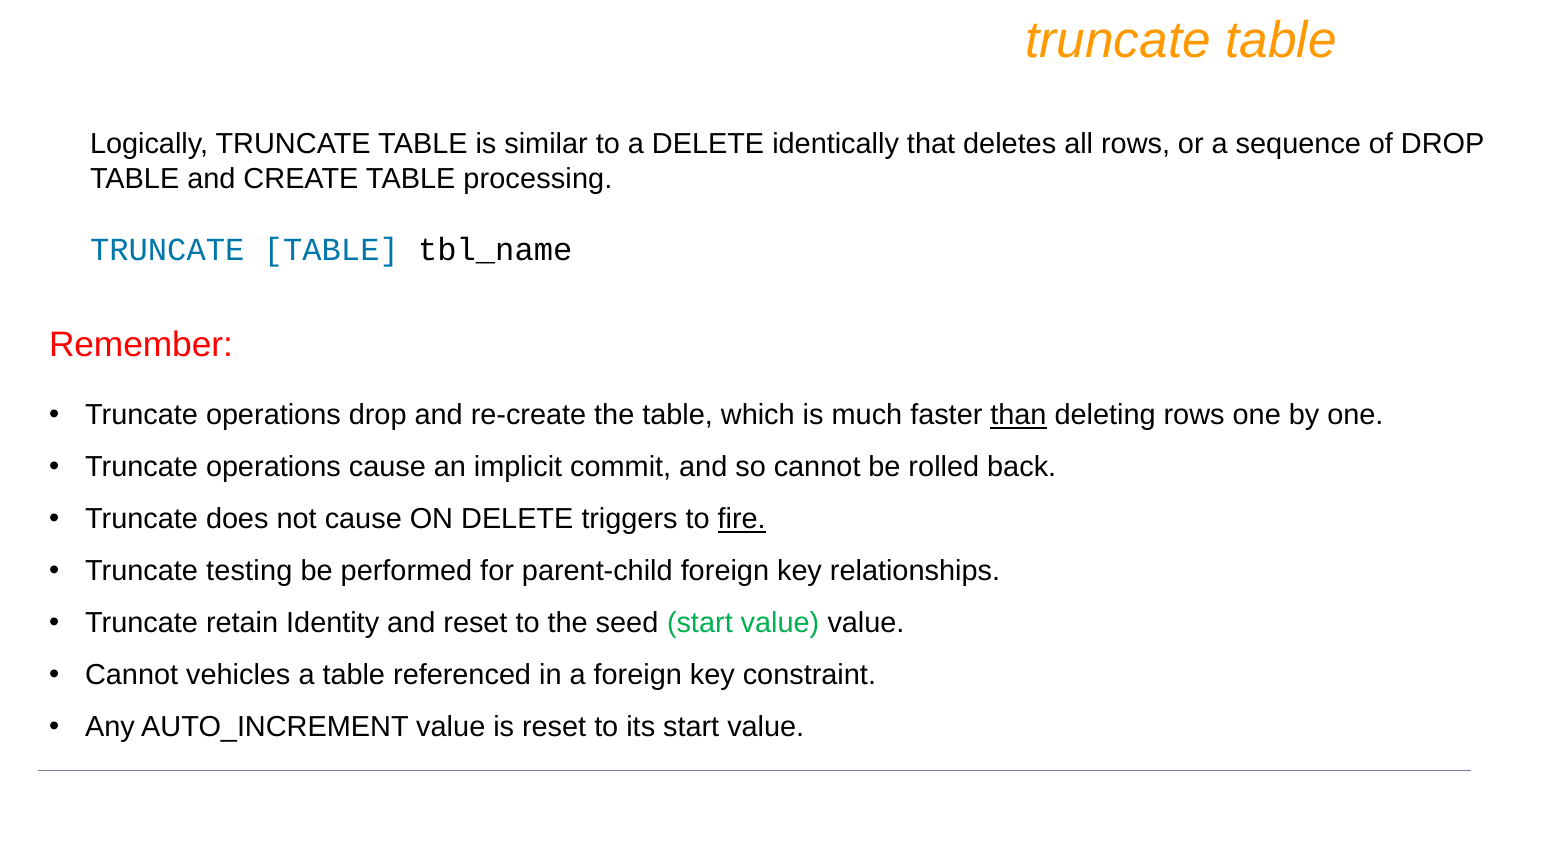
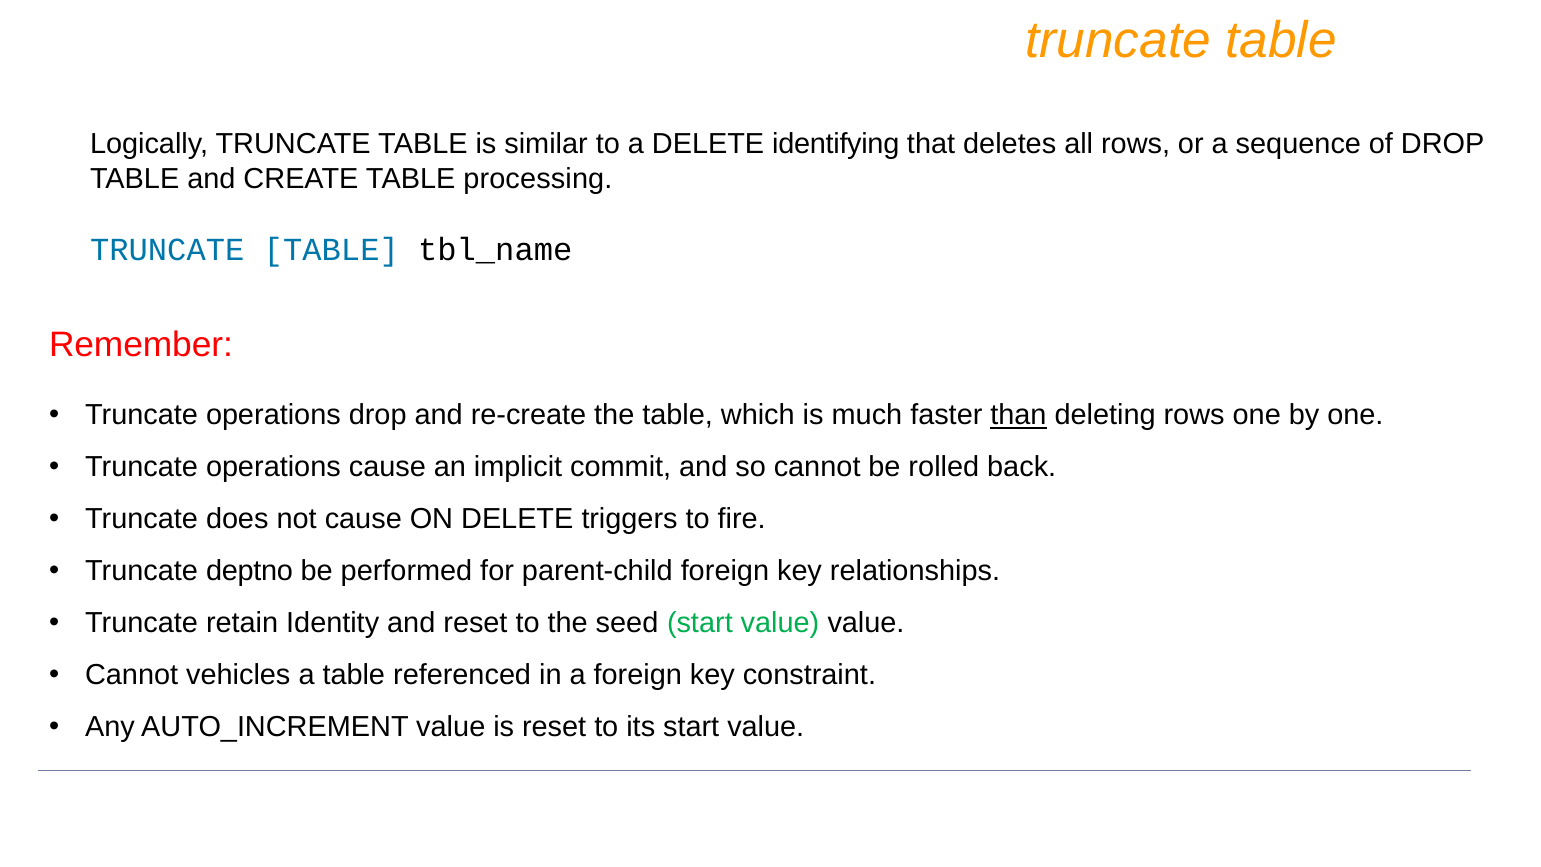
identically: identically -> identifying (836, 144)
fire underline: present -> none (742, 519)
testing: testing -> deptno (249, 571)
